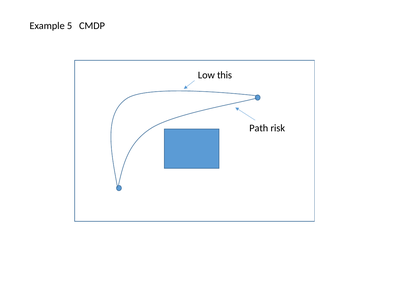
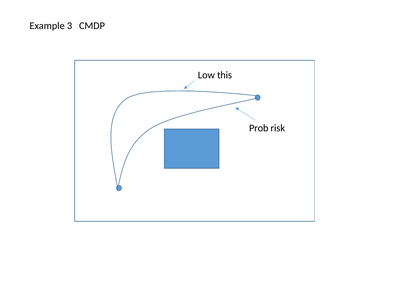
5: 5 -> 3 (70, 26)
Path: Path -> Prob (259, 128)
